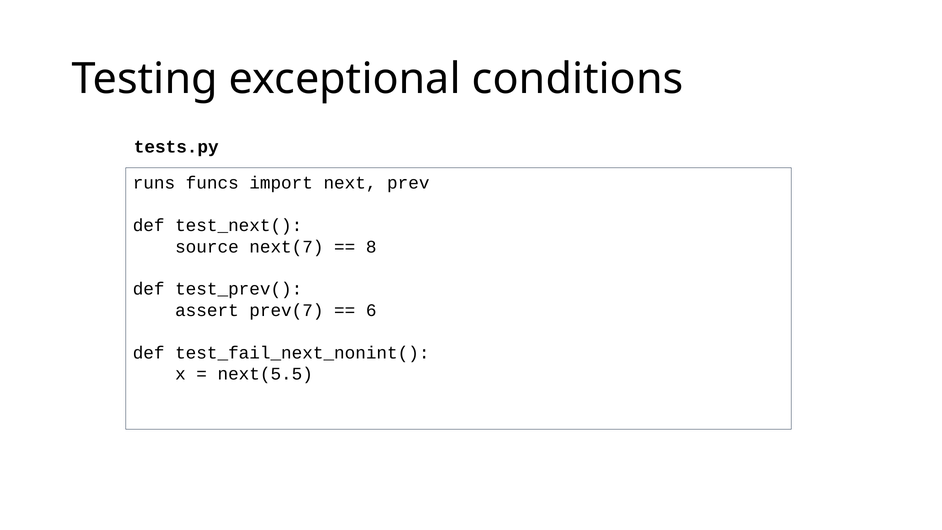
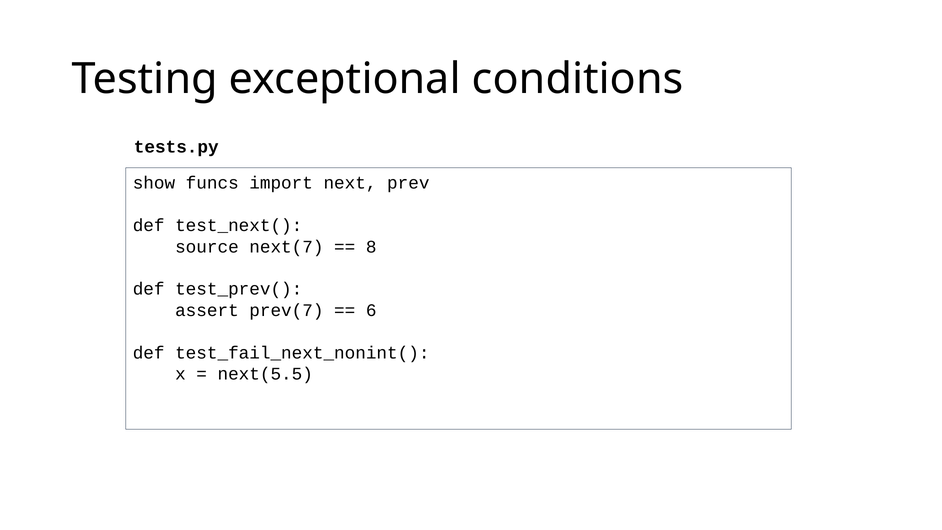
runs: runs -> show (154, 183)
